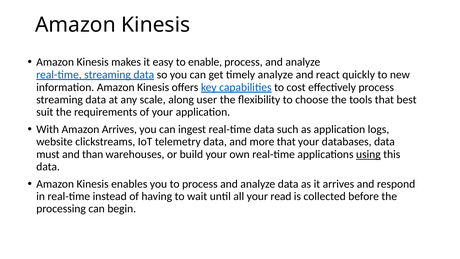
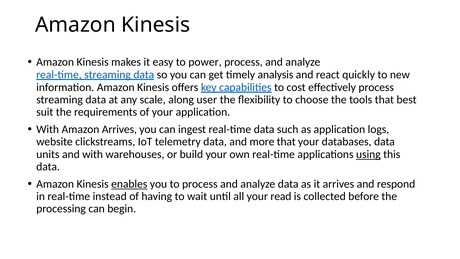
enable: enable -> power (205, 62)
timely analyze: analyze -> analysis (275, 75)
must: must -> units (48, 154)
and than: than -> with (93, 154)
enables underline: none -> present (129, 184)
